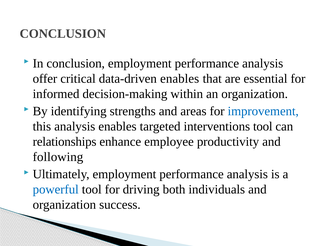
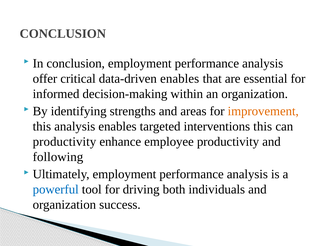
improvement colour: blue -> orange (263, 111)
interventions tool: tool -> this (263, 126)
relationships: relationships -> productivity (64, 142)
